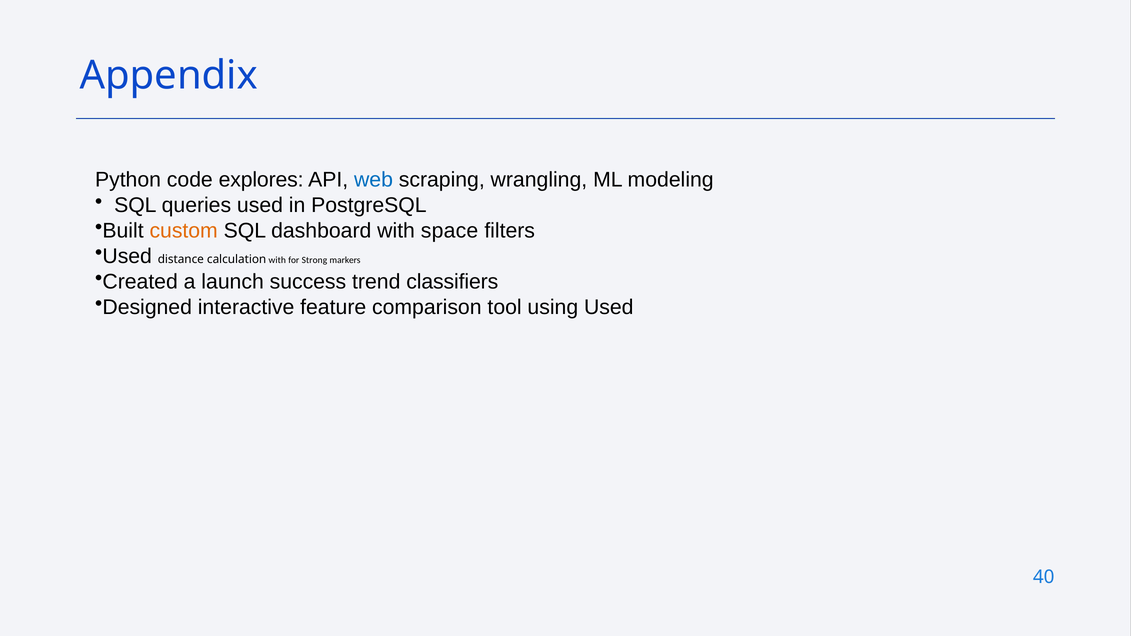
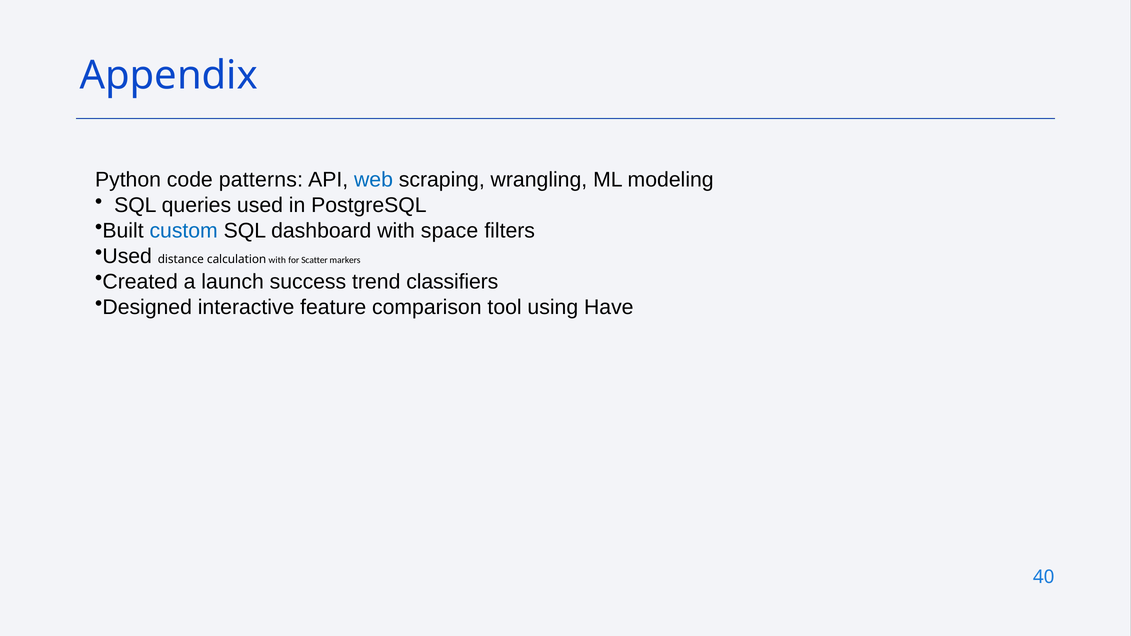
explores: explores -> patterns (261, 180)
custom colour: orange -> blue (184, 231)
Strong: Strong -> Scatter (315, 260)
using Used: Used -> Have (609, 307)
